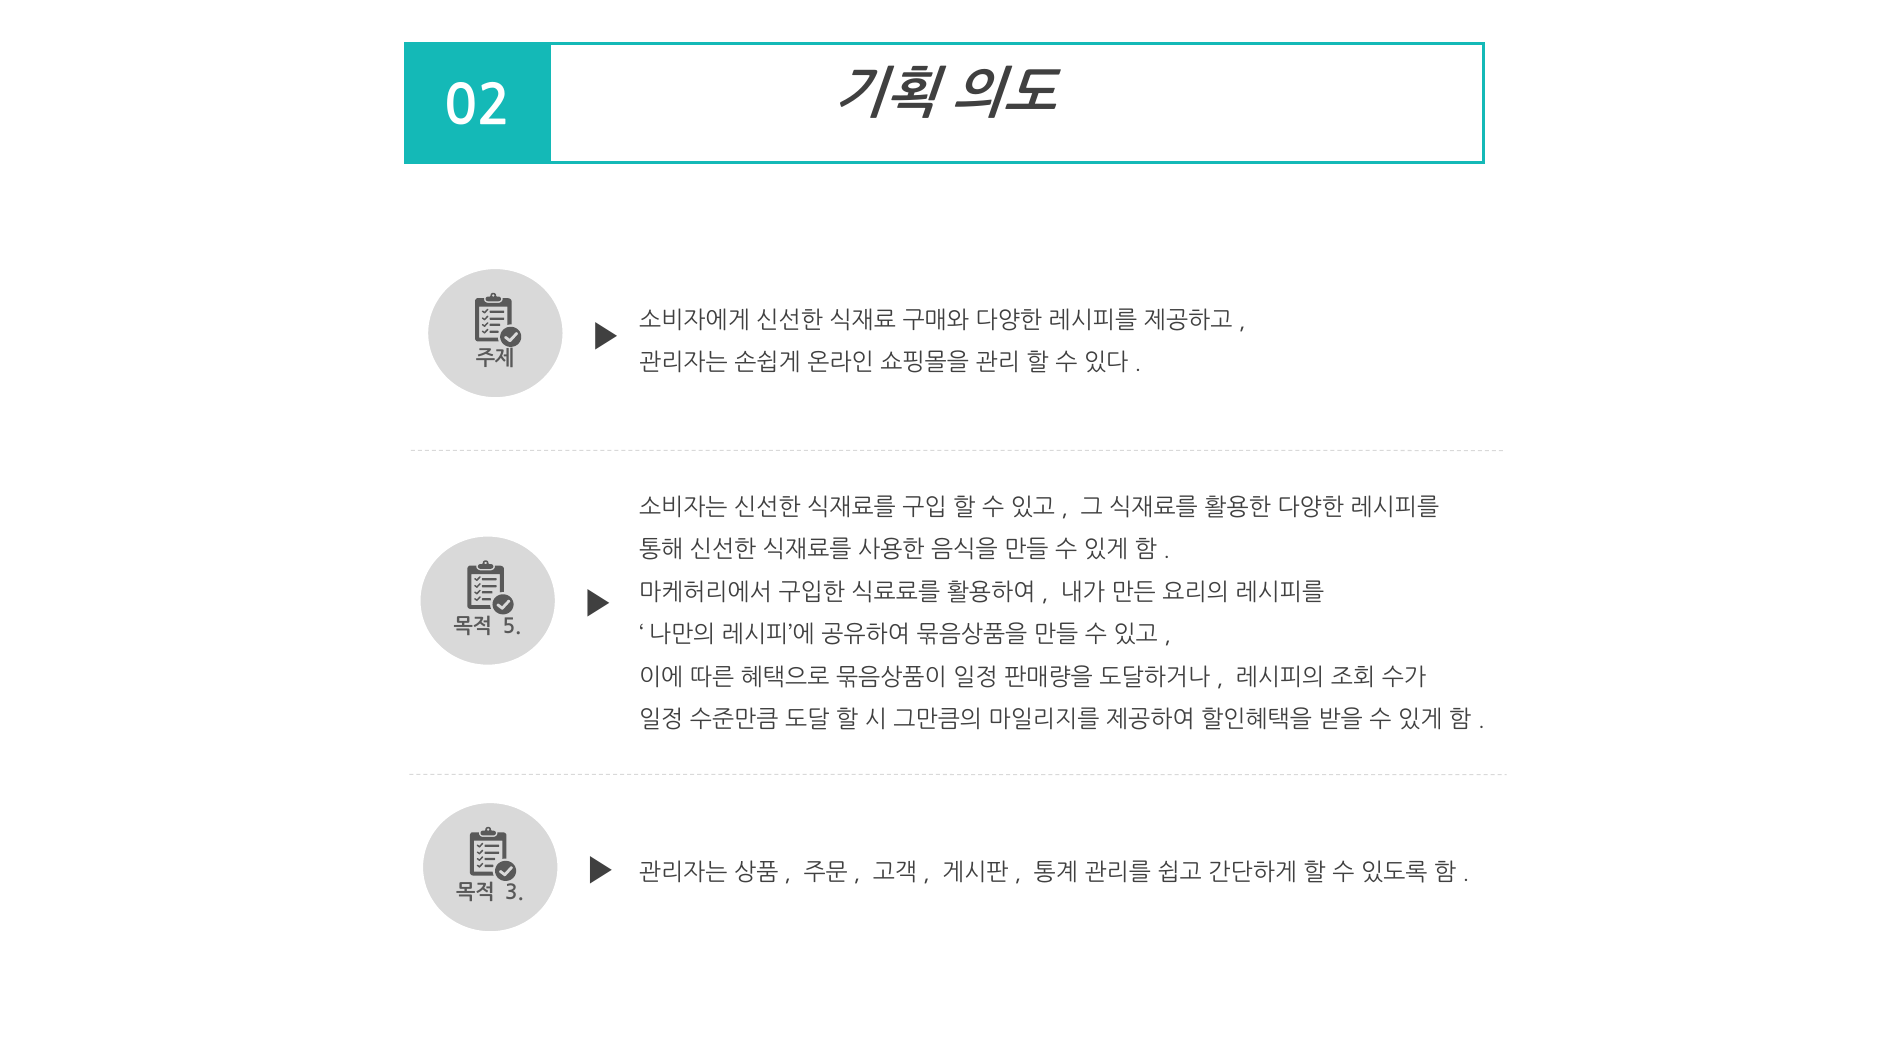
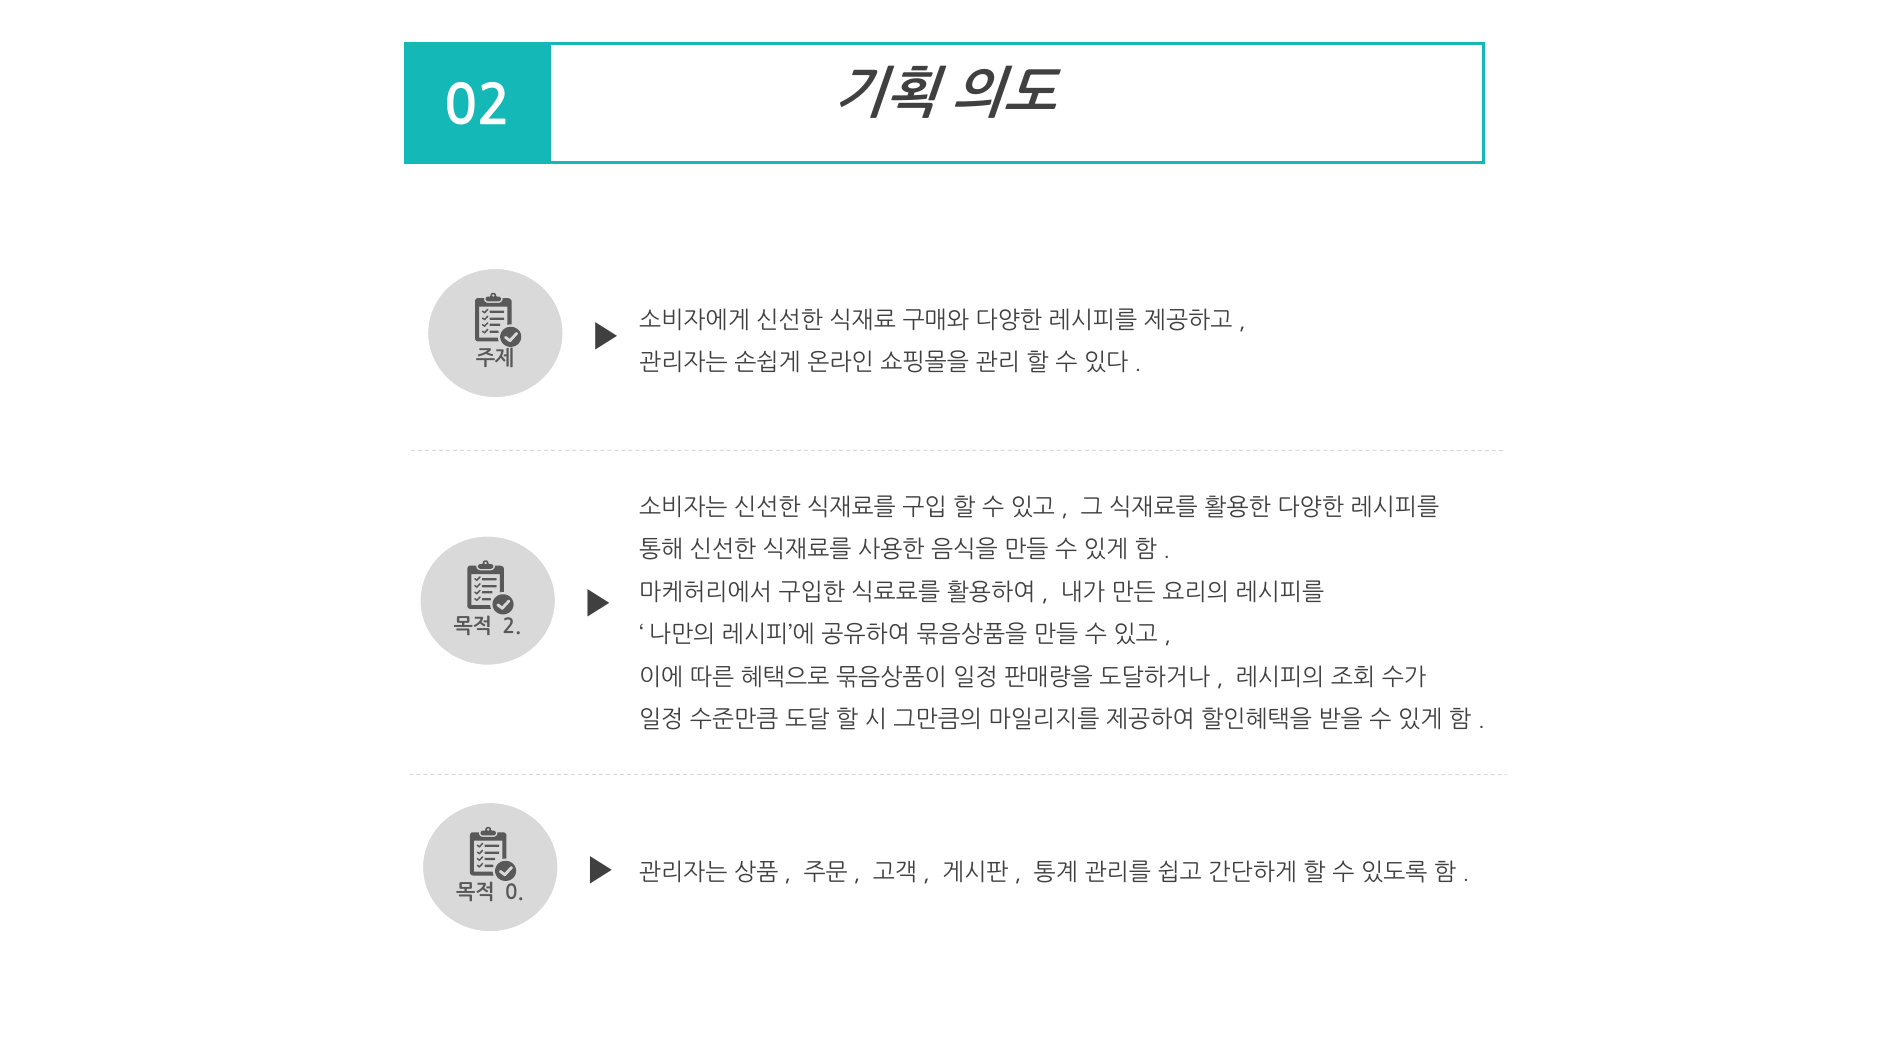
5: 5 -> 2 (512, 627)
3: 3 -> 0 (515, 893)
